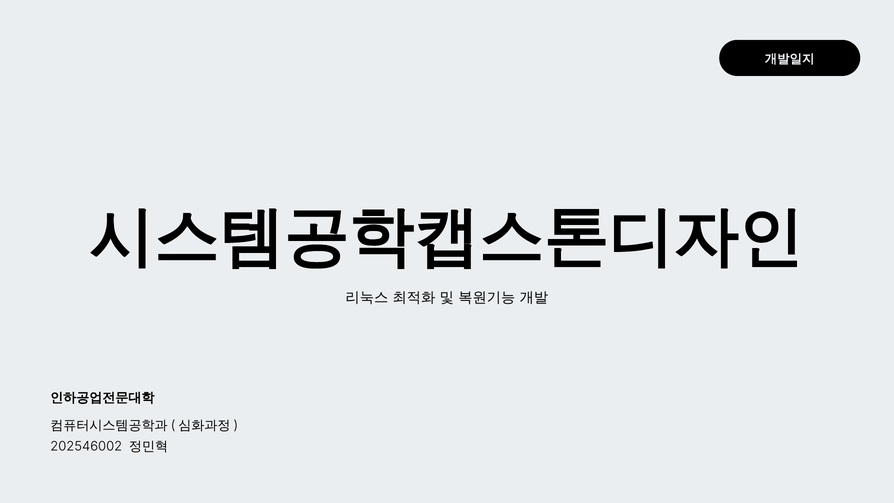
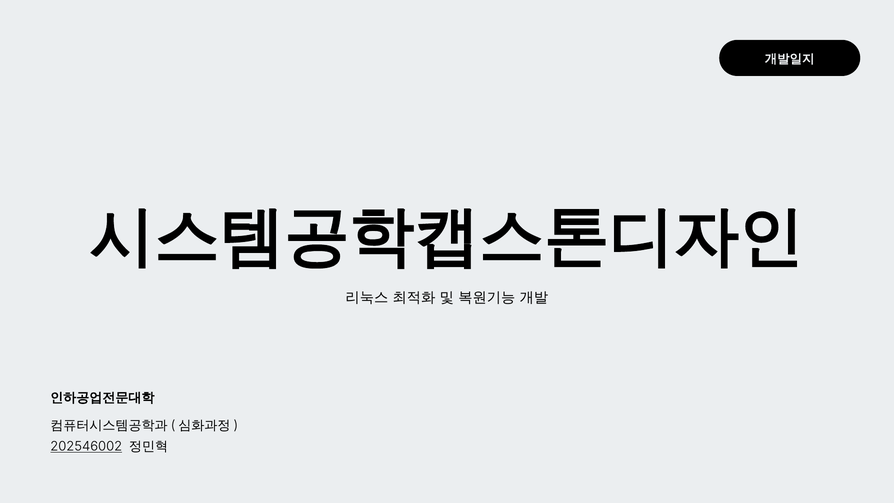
202546002 underline: none -> present (86, 447)
